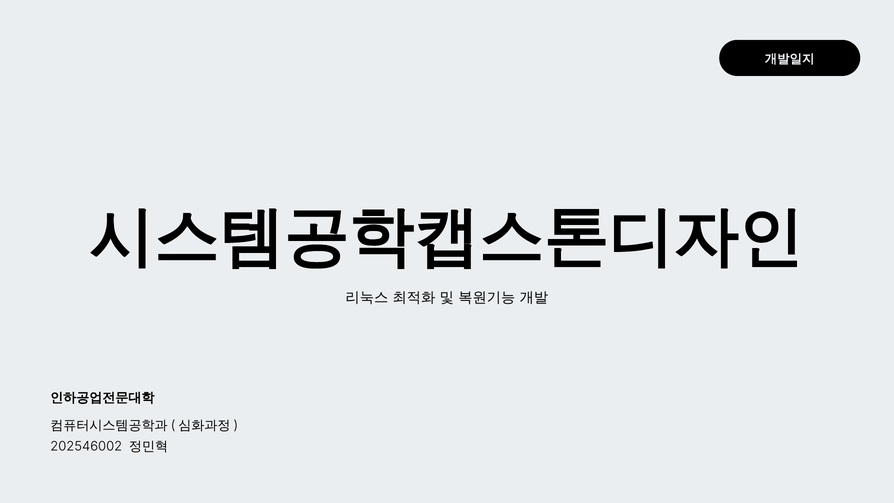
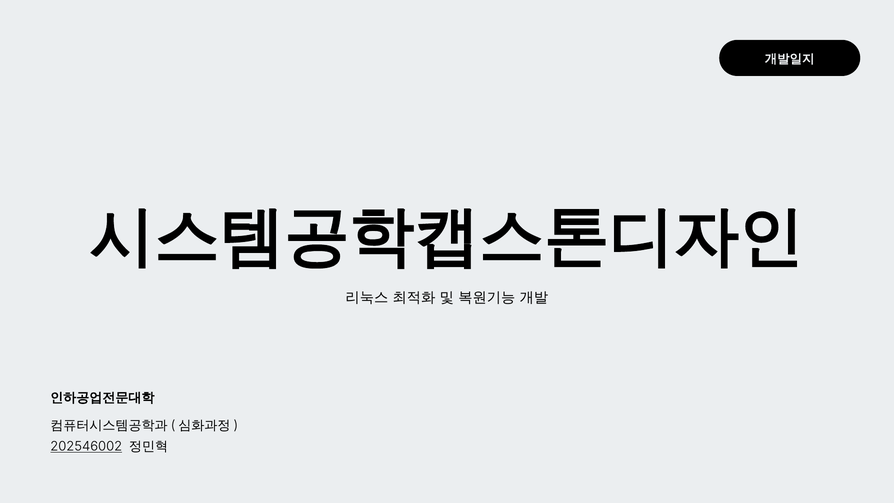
202546002 underline: none -> present (86, 447)
